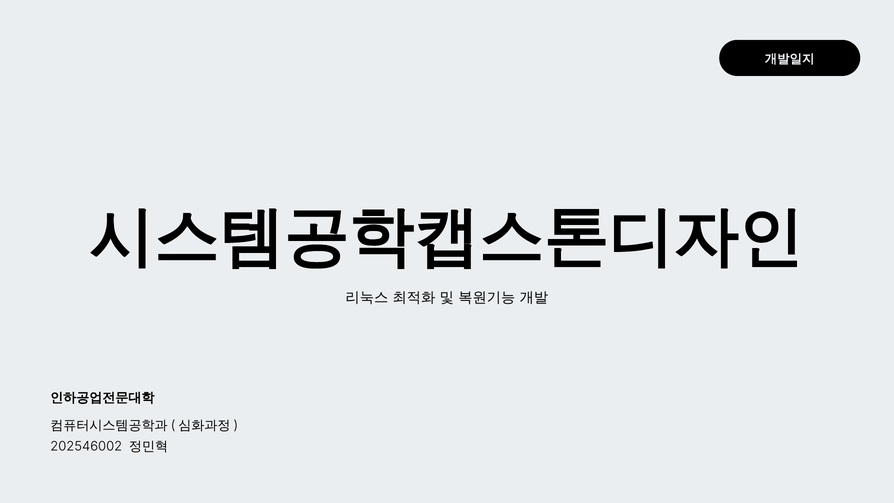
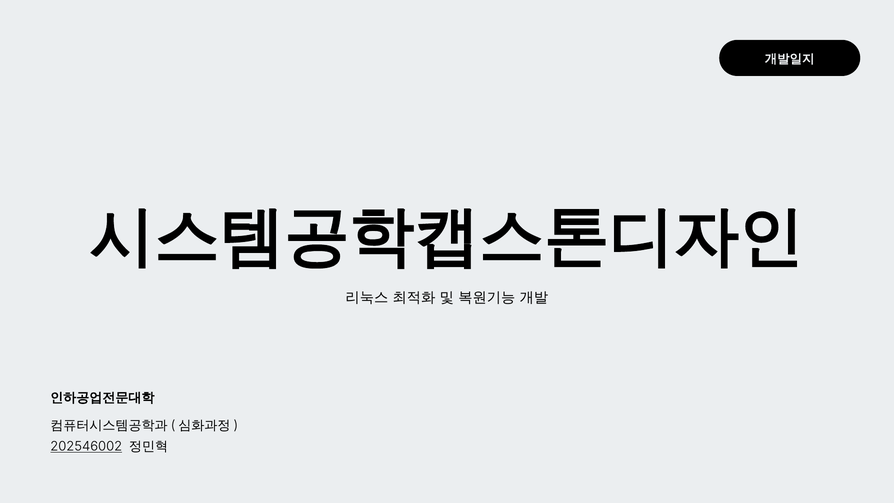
202546002 underline: none -> present (86, 447)
